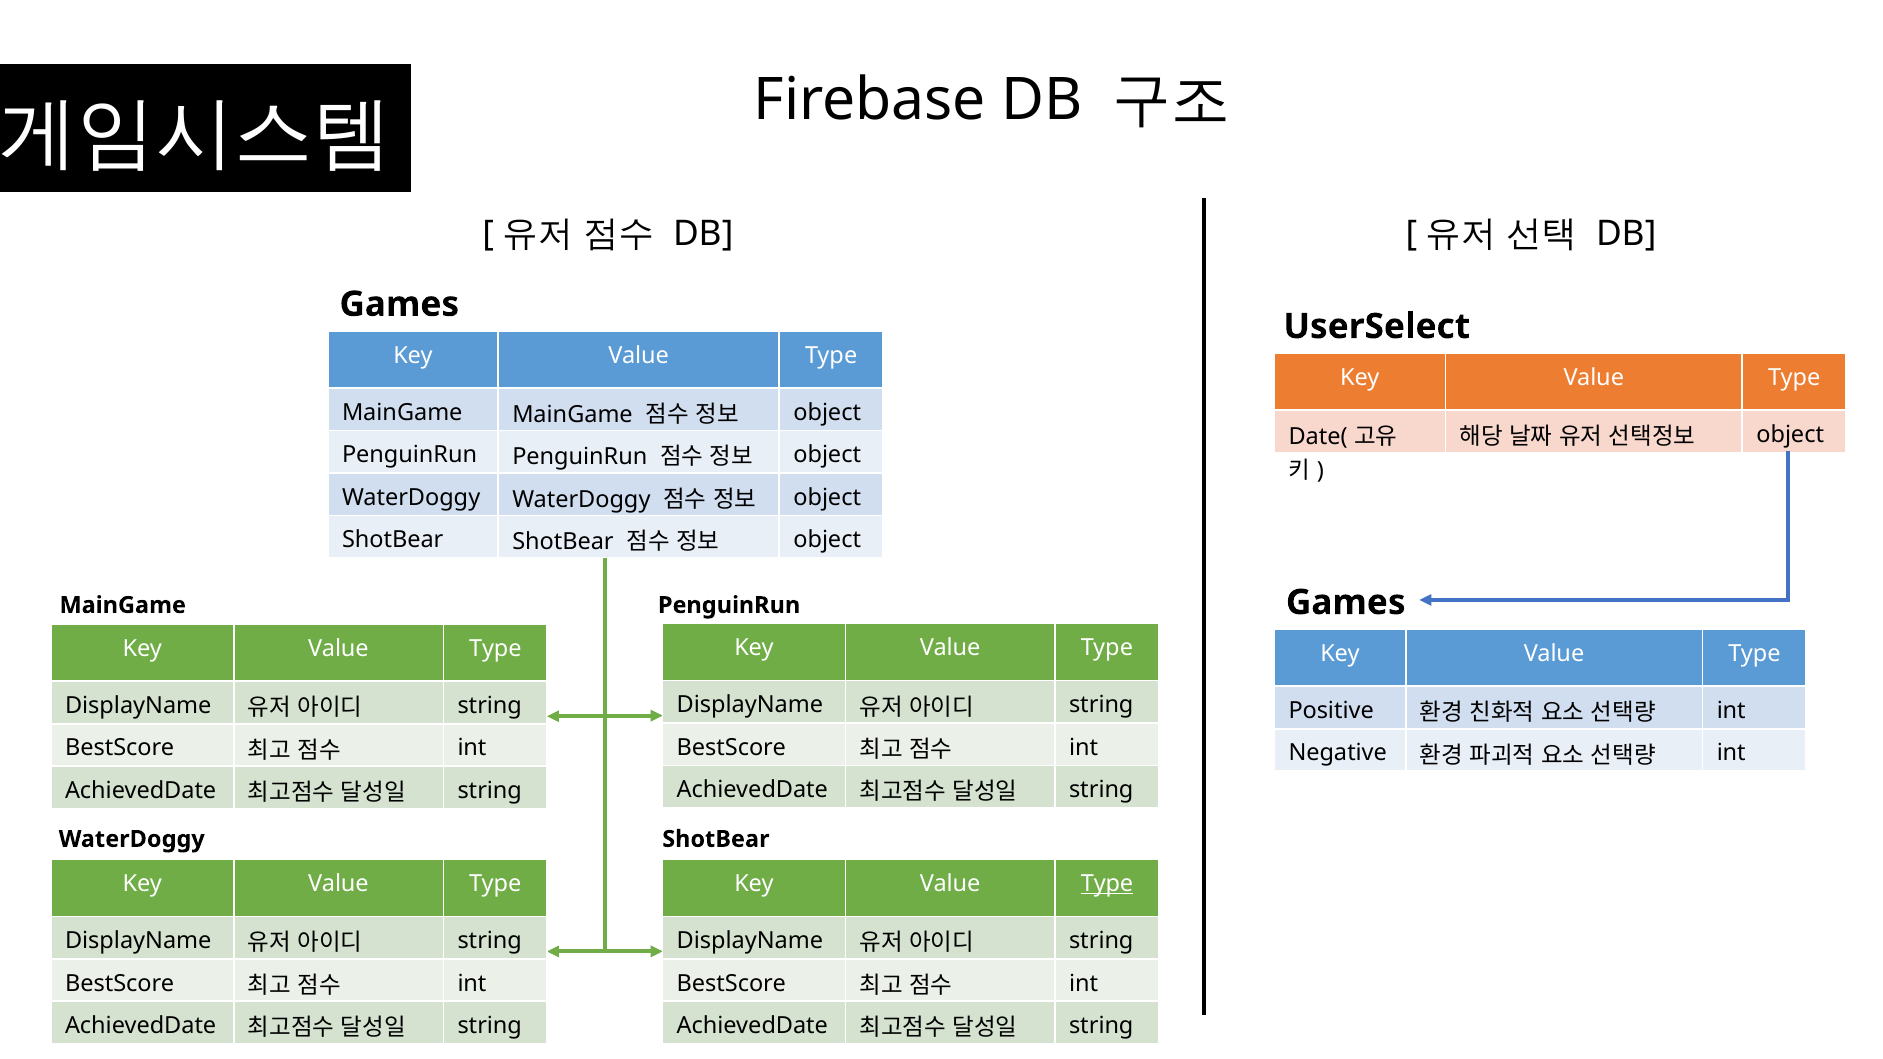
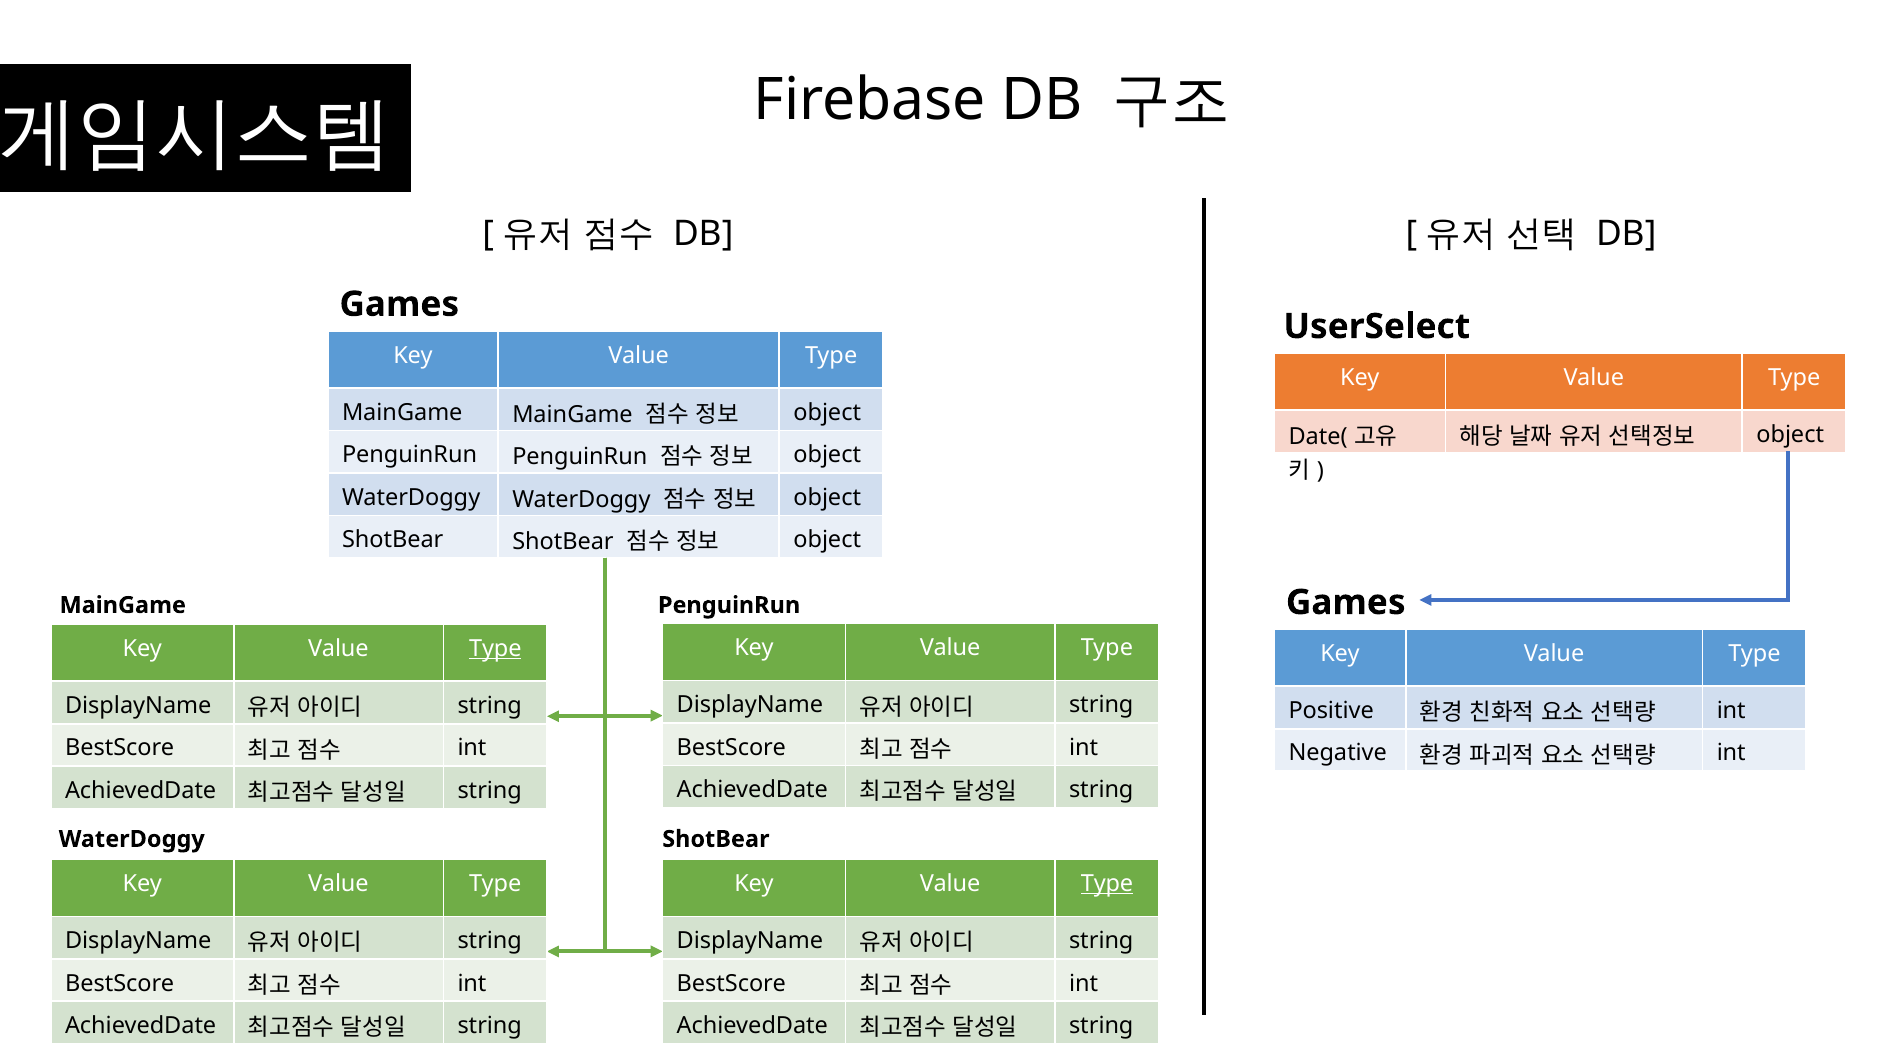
Type underline: none -> present (495, 649)
